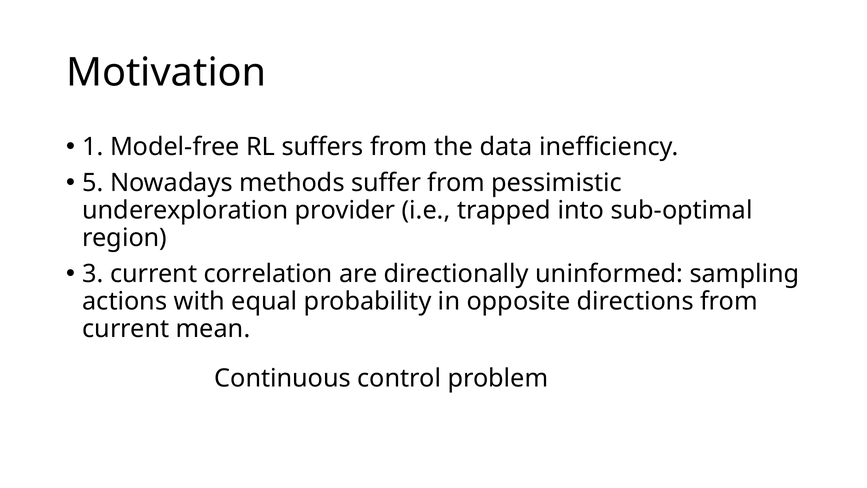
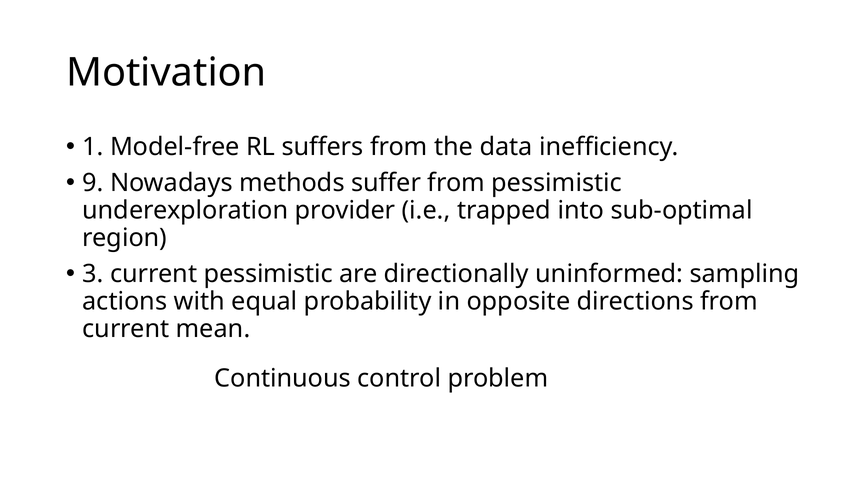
5: 5 -> 9 (93, 183)
current correlation: correlation -> pessimistic (268, 274)
